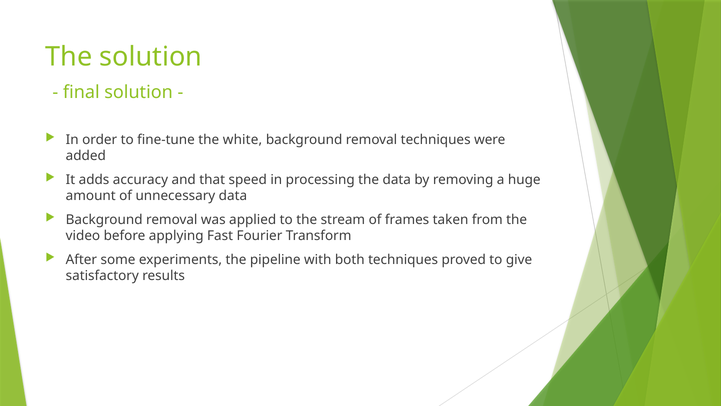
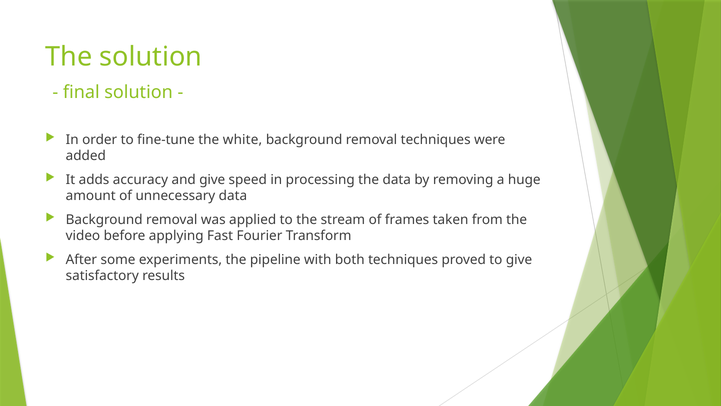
and that: that -> give (212, 179)
